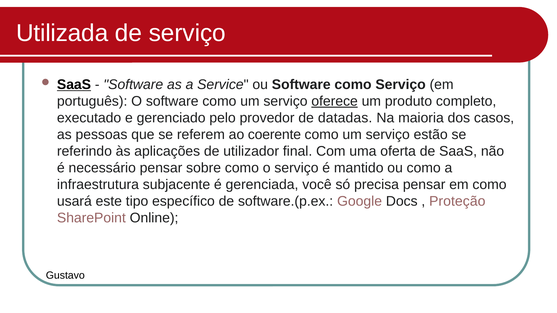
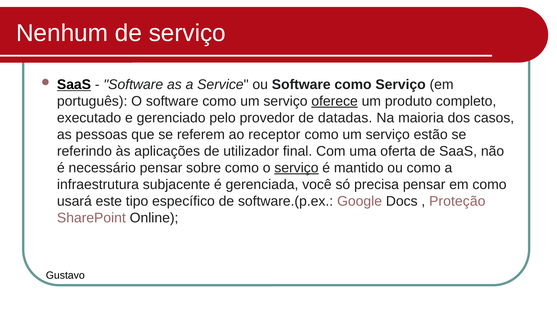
Utilizada: Utilizada -> Nenhum (62, 33)
coerente: coerente -> receptor (274, 135)
serviço underline: none -> present (296, 168)
